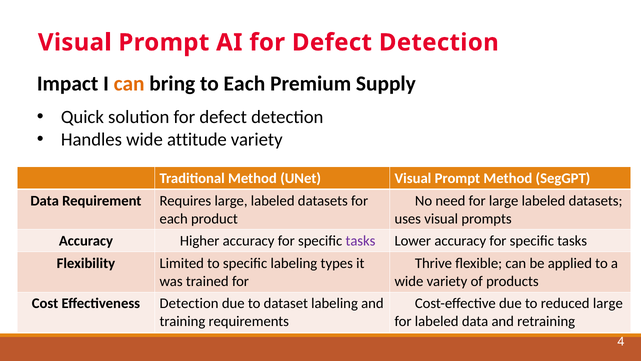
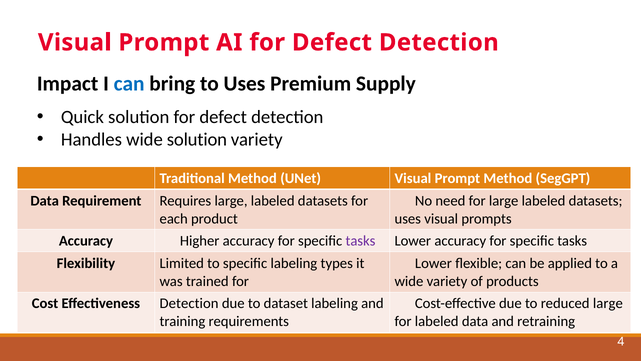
can colour: orange -> blue (129, 83)
to Each: Each -> Uses (244, 83)
wide attitude: attitude -> solution (197, 139)
Thrive: Thrive -> Lower (433, 263)
